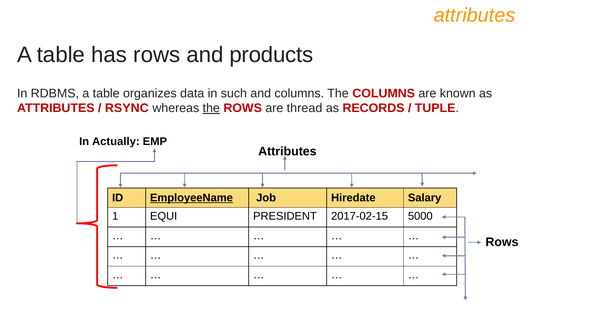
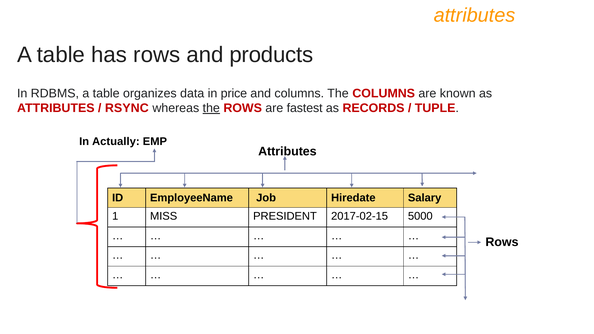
such: such -> price (234, 93)
thread: thread -> fastest (305, 108)
EmployeeName underline: present -> none (191, 198)
EQUI: EQUI -> MISS (164, 216)
